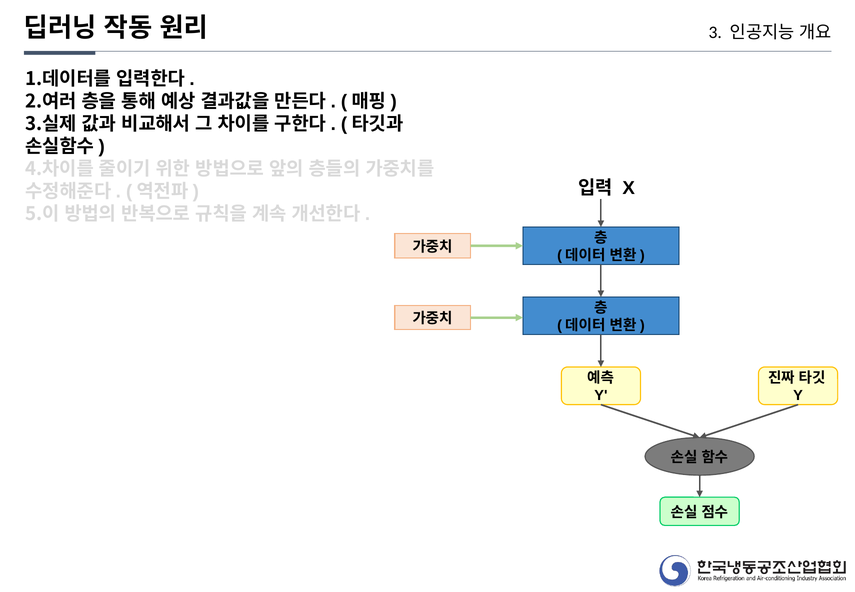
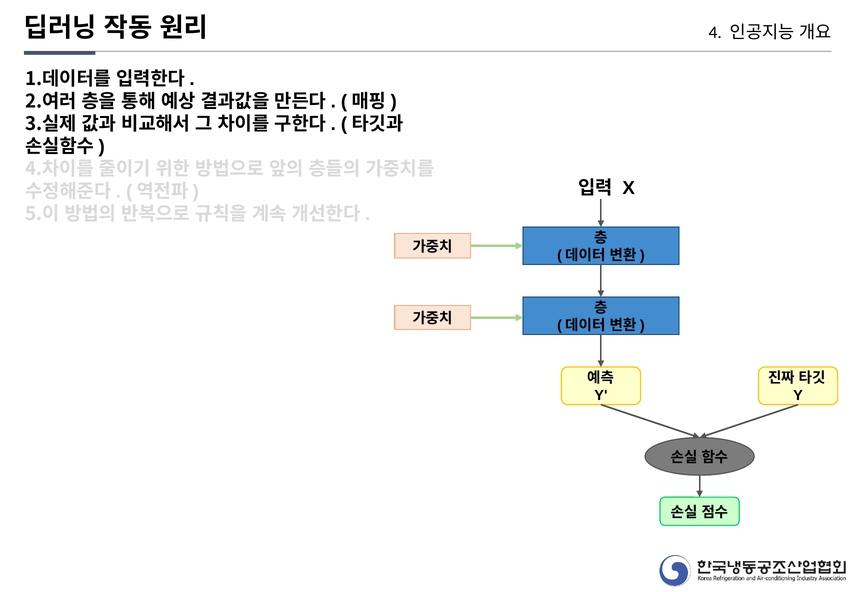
3: 3 -> 4 (715, 32)
